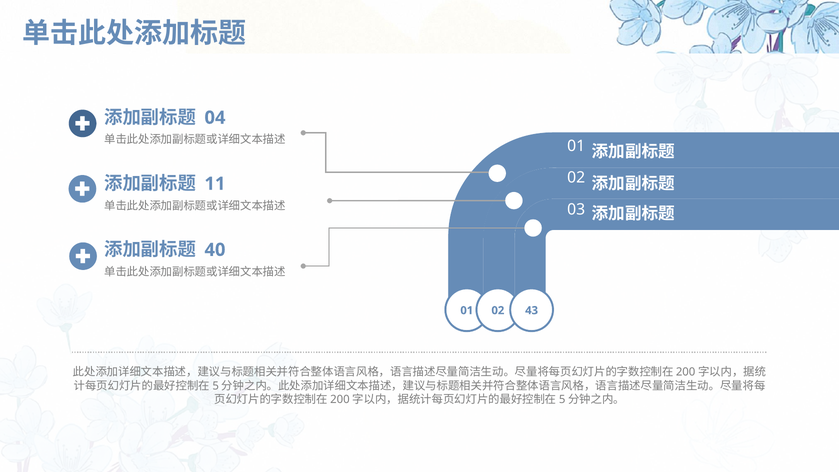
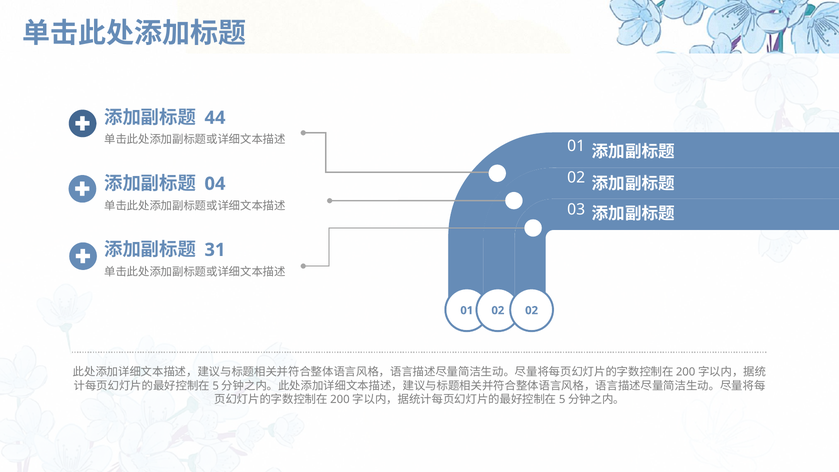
04: 04 -> 44 (215, 118)
11: 11 -> 04 (215, 184)
40: 40 -> 31 (215, 250)
02 43: 43 -> 02 (532, 310)
